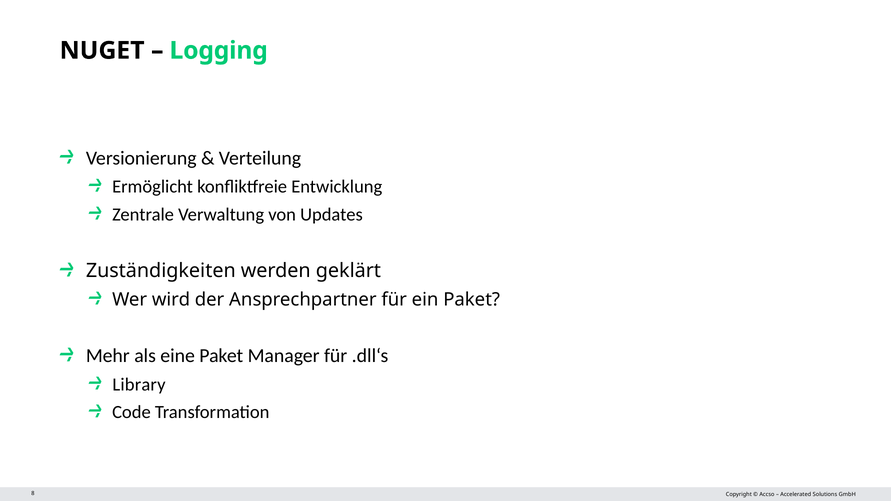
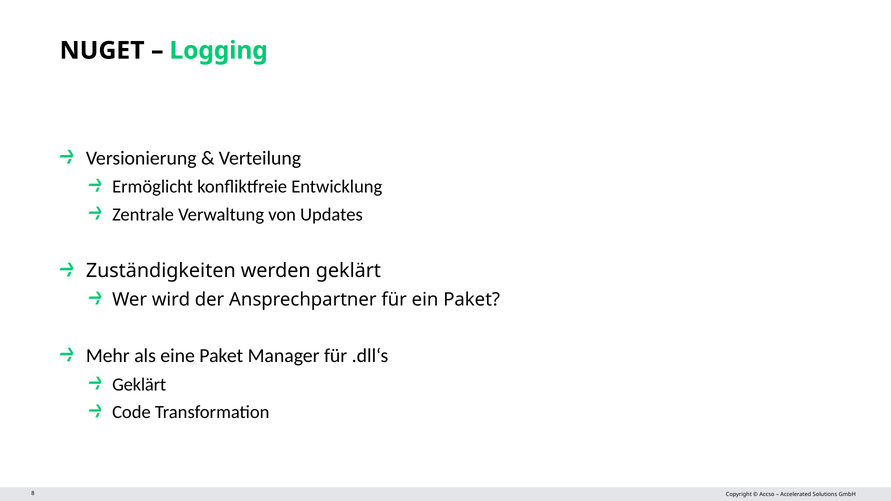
Library: Library -> Geklärt (139, 385)
